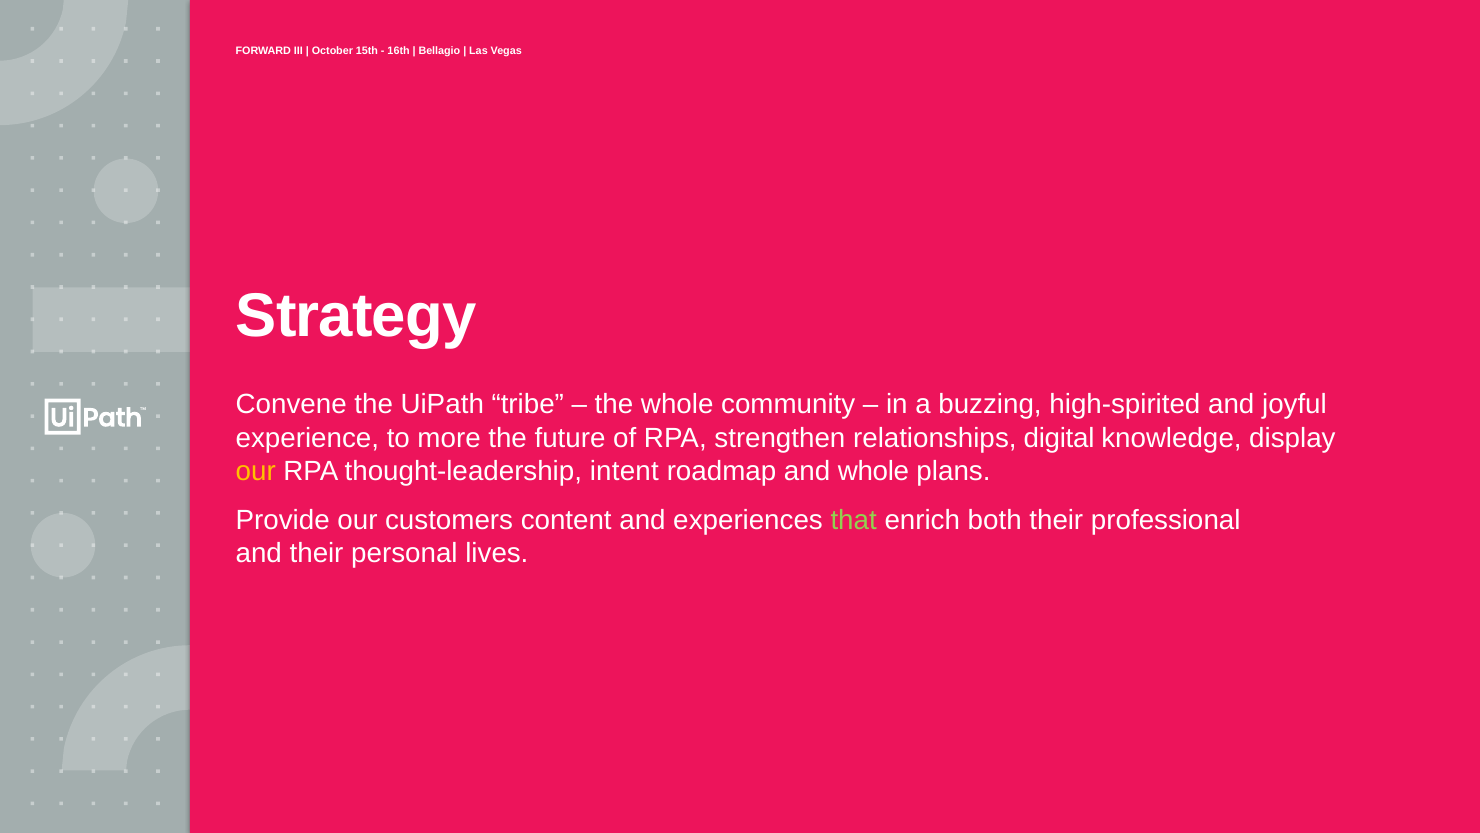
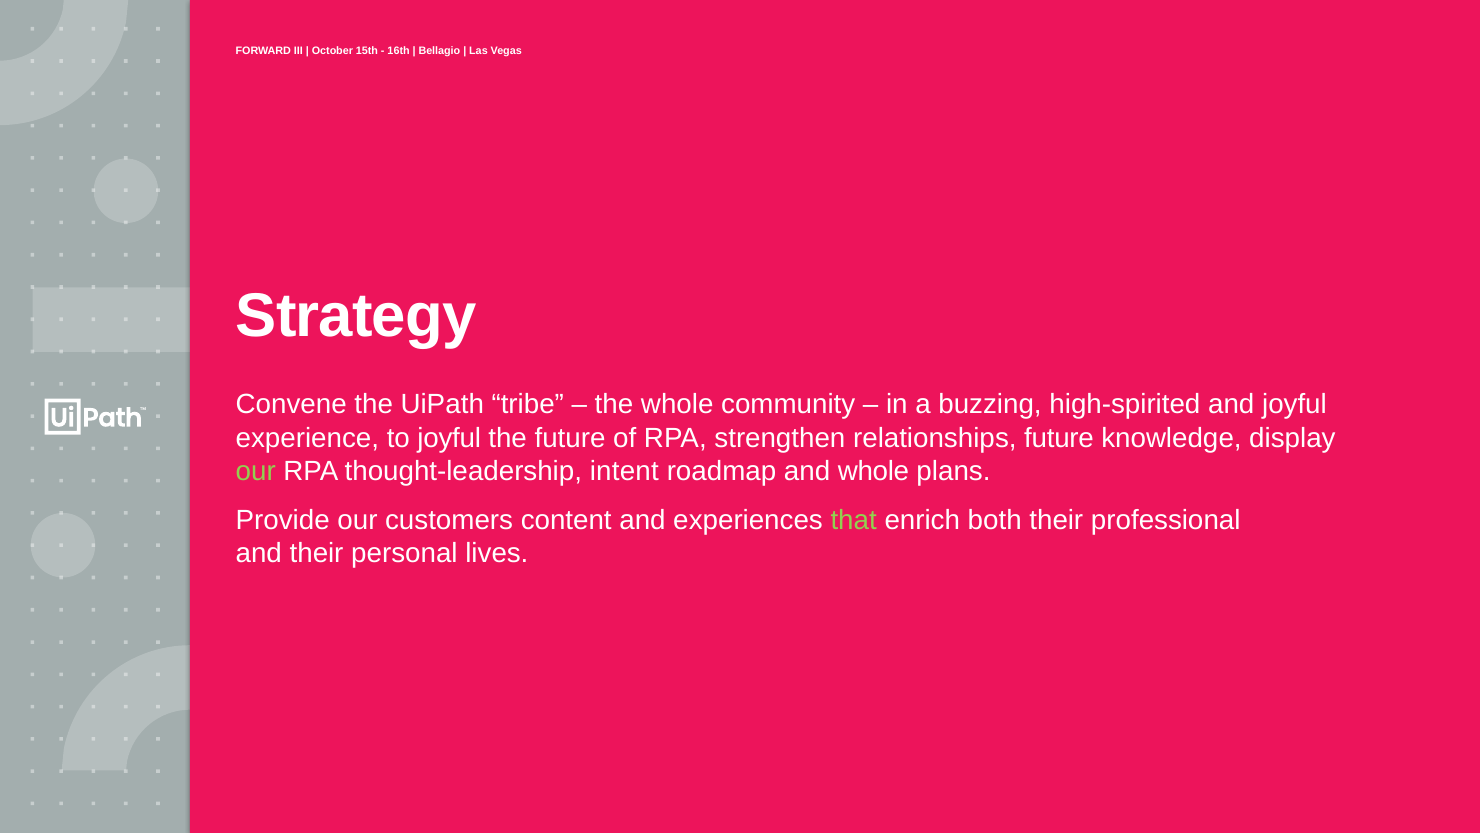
to more: more -> joyful (449, 438)
relationships digital: digital -> future (1059, 438)
our colour: yellow -> light green (256, 471)
